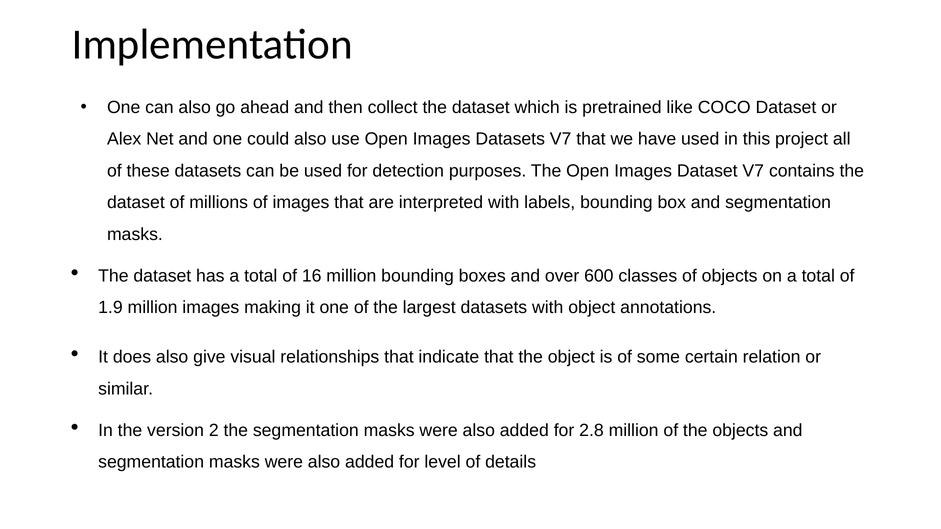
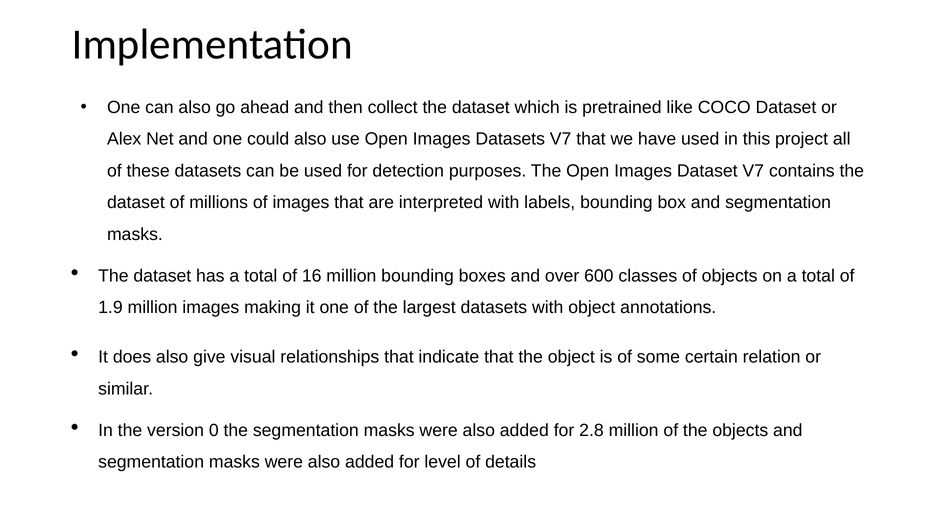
2: 2 -> 0 (214, 431)
